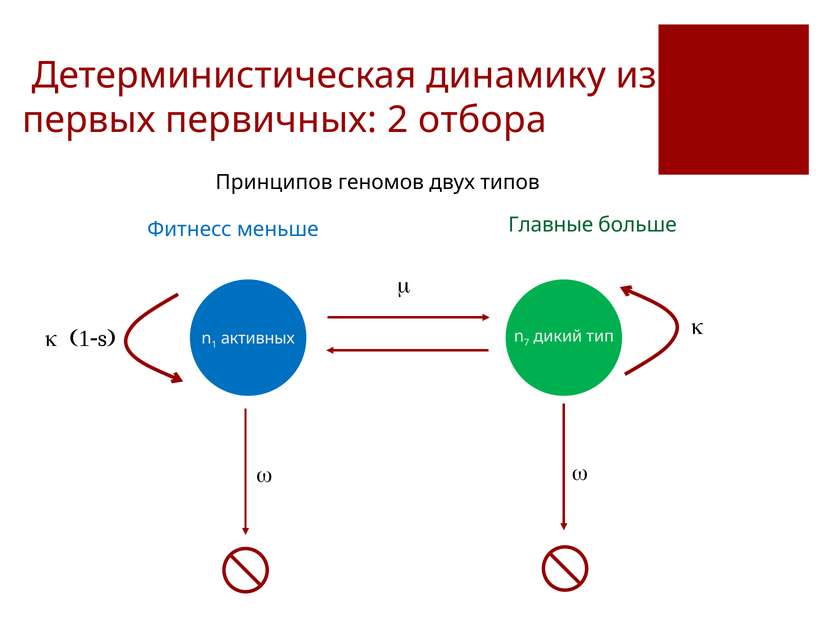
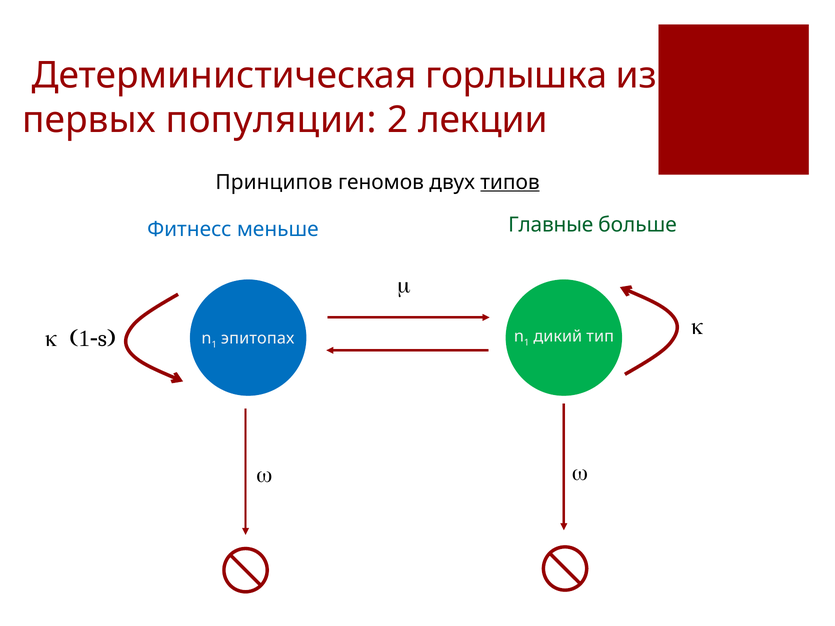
динамику: динамику -> горлышка (516, 75)
первичных: первичных -> популяции (271, 120)
отбора: отбора -> лекции (483, 120)
типов underline: none -> present (510, 182)
активных: активных -> эпитопах (258, 338)
7: 7 -> 1 (527, 343)
